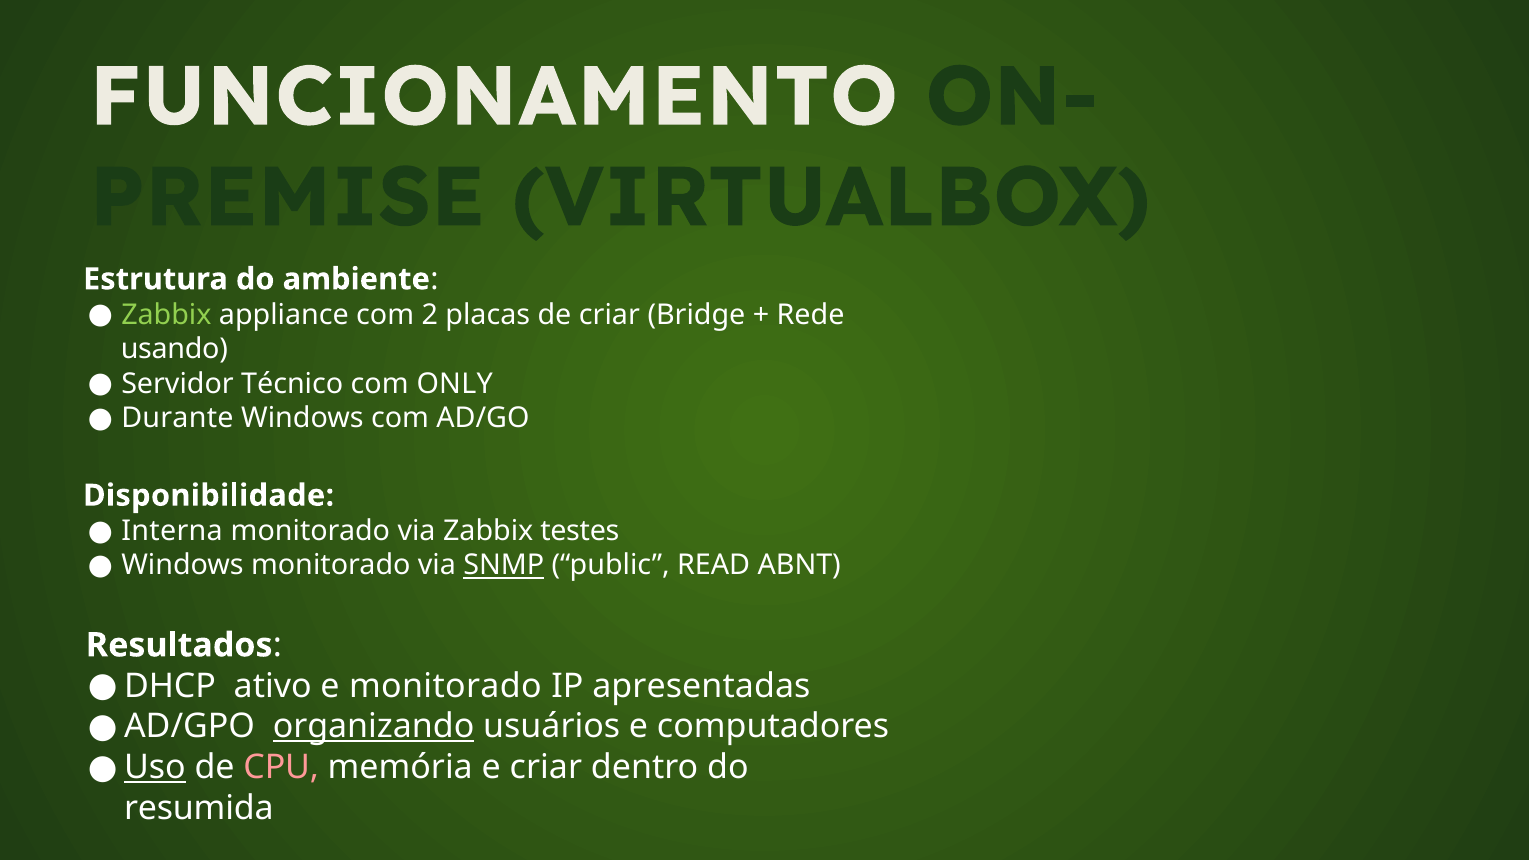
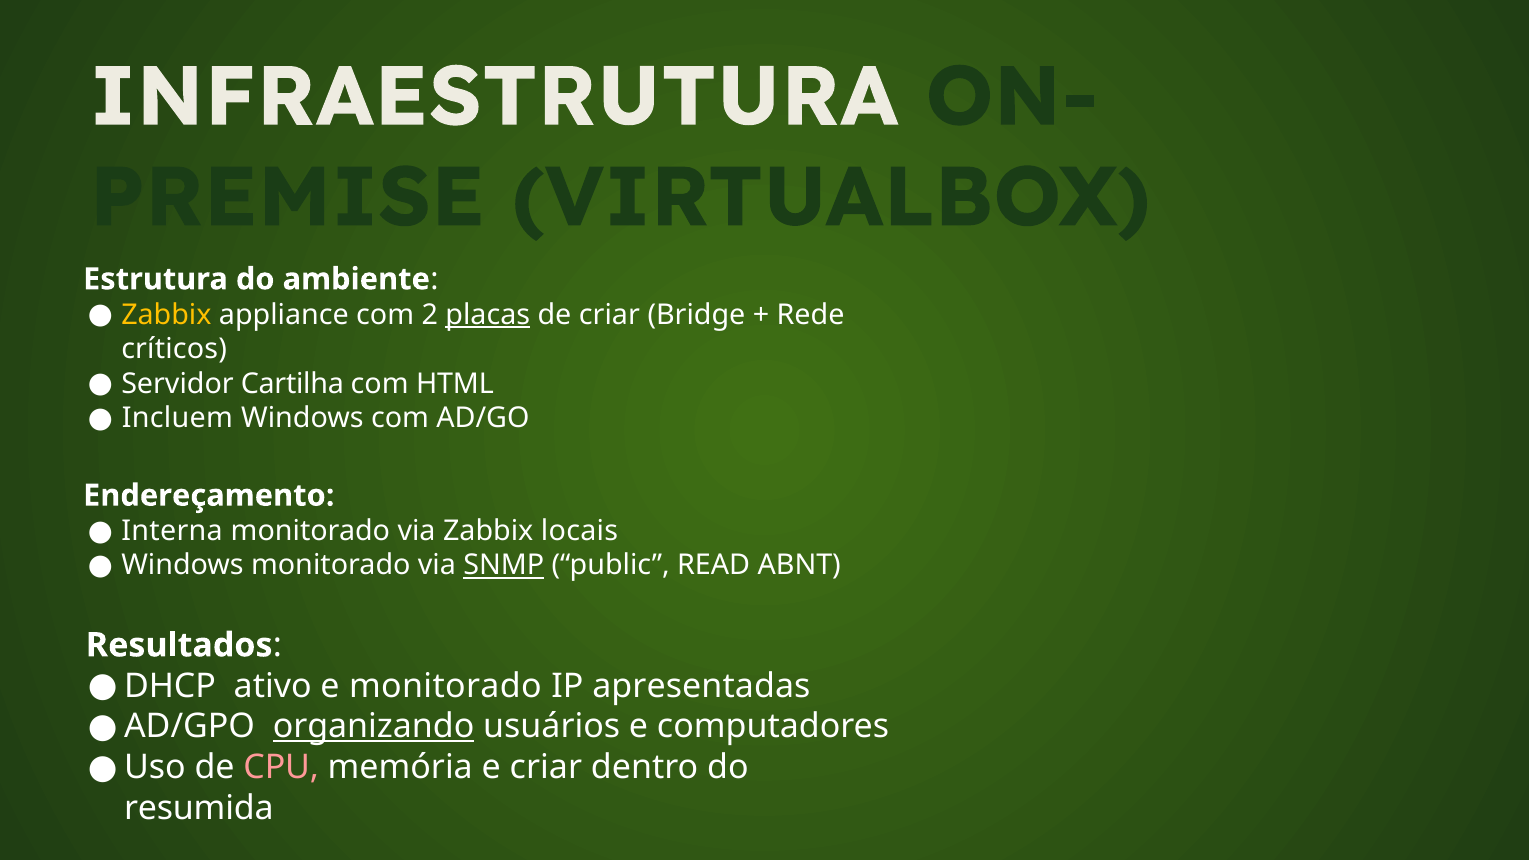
FUNCIONAMENTO: FUNCIONAMENTO -> INFRAESTRUTURA (494, 97)
Zabbix colour: light green -> yellow (166, 315)
placas underline: none -> present (488, 315)
usando: usando -> críticos (174, 349)
Técnico: Técnico -> Cartilha (292, 384)
ONLY: ONLY -> HTML (455, 384)
Durante: Durante -> Incluem (177, 418)
Disponibilidade: Disponibilidade -> Endereçamento (209, 496)
testes: testes -> locais (580, 531)
Uso underline: present -> none (155, 768)
